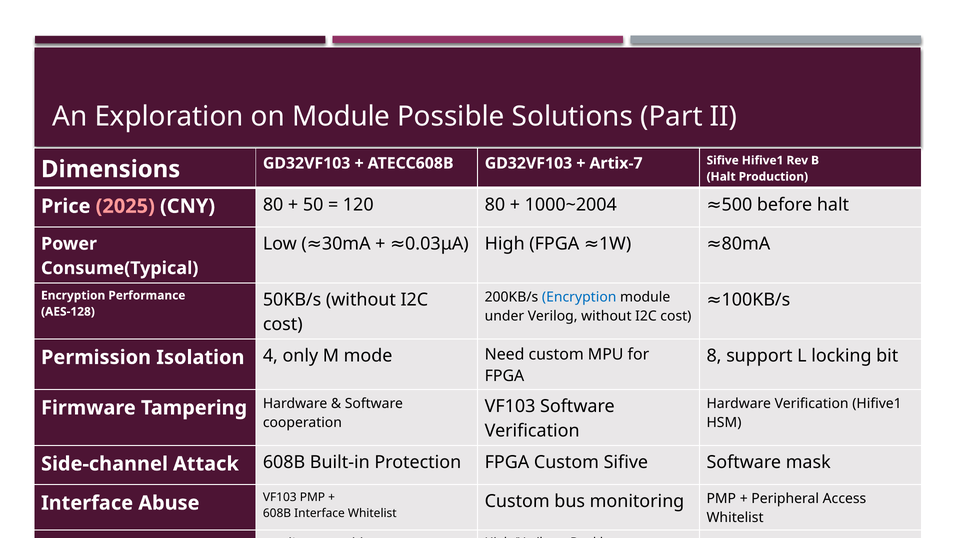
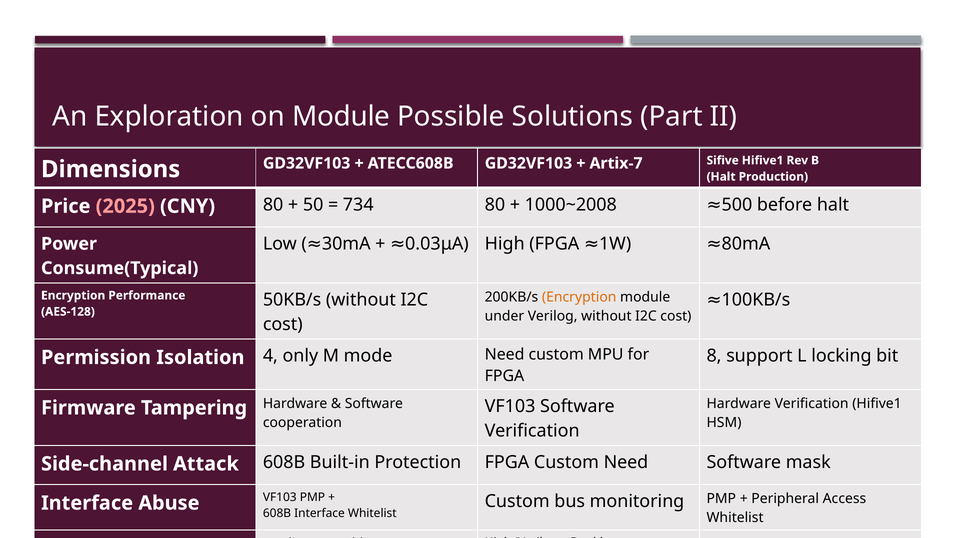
120: 120 -> 734 (358, 205)
1000~2004: 1000~2004 -> 1000~2008 (571, 205)
Encryption colour: blue -> orange (579, 297)
Custom Sifive: Sifive -> Need (626, 462)
